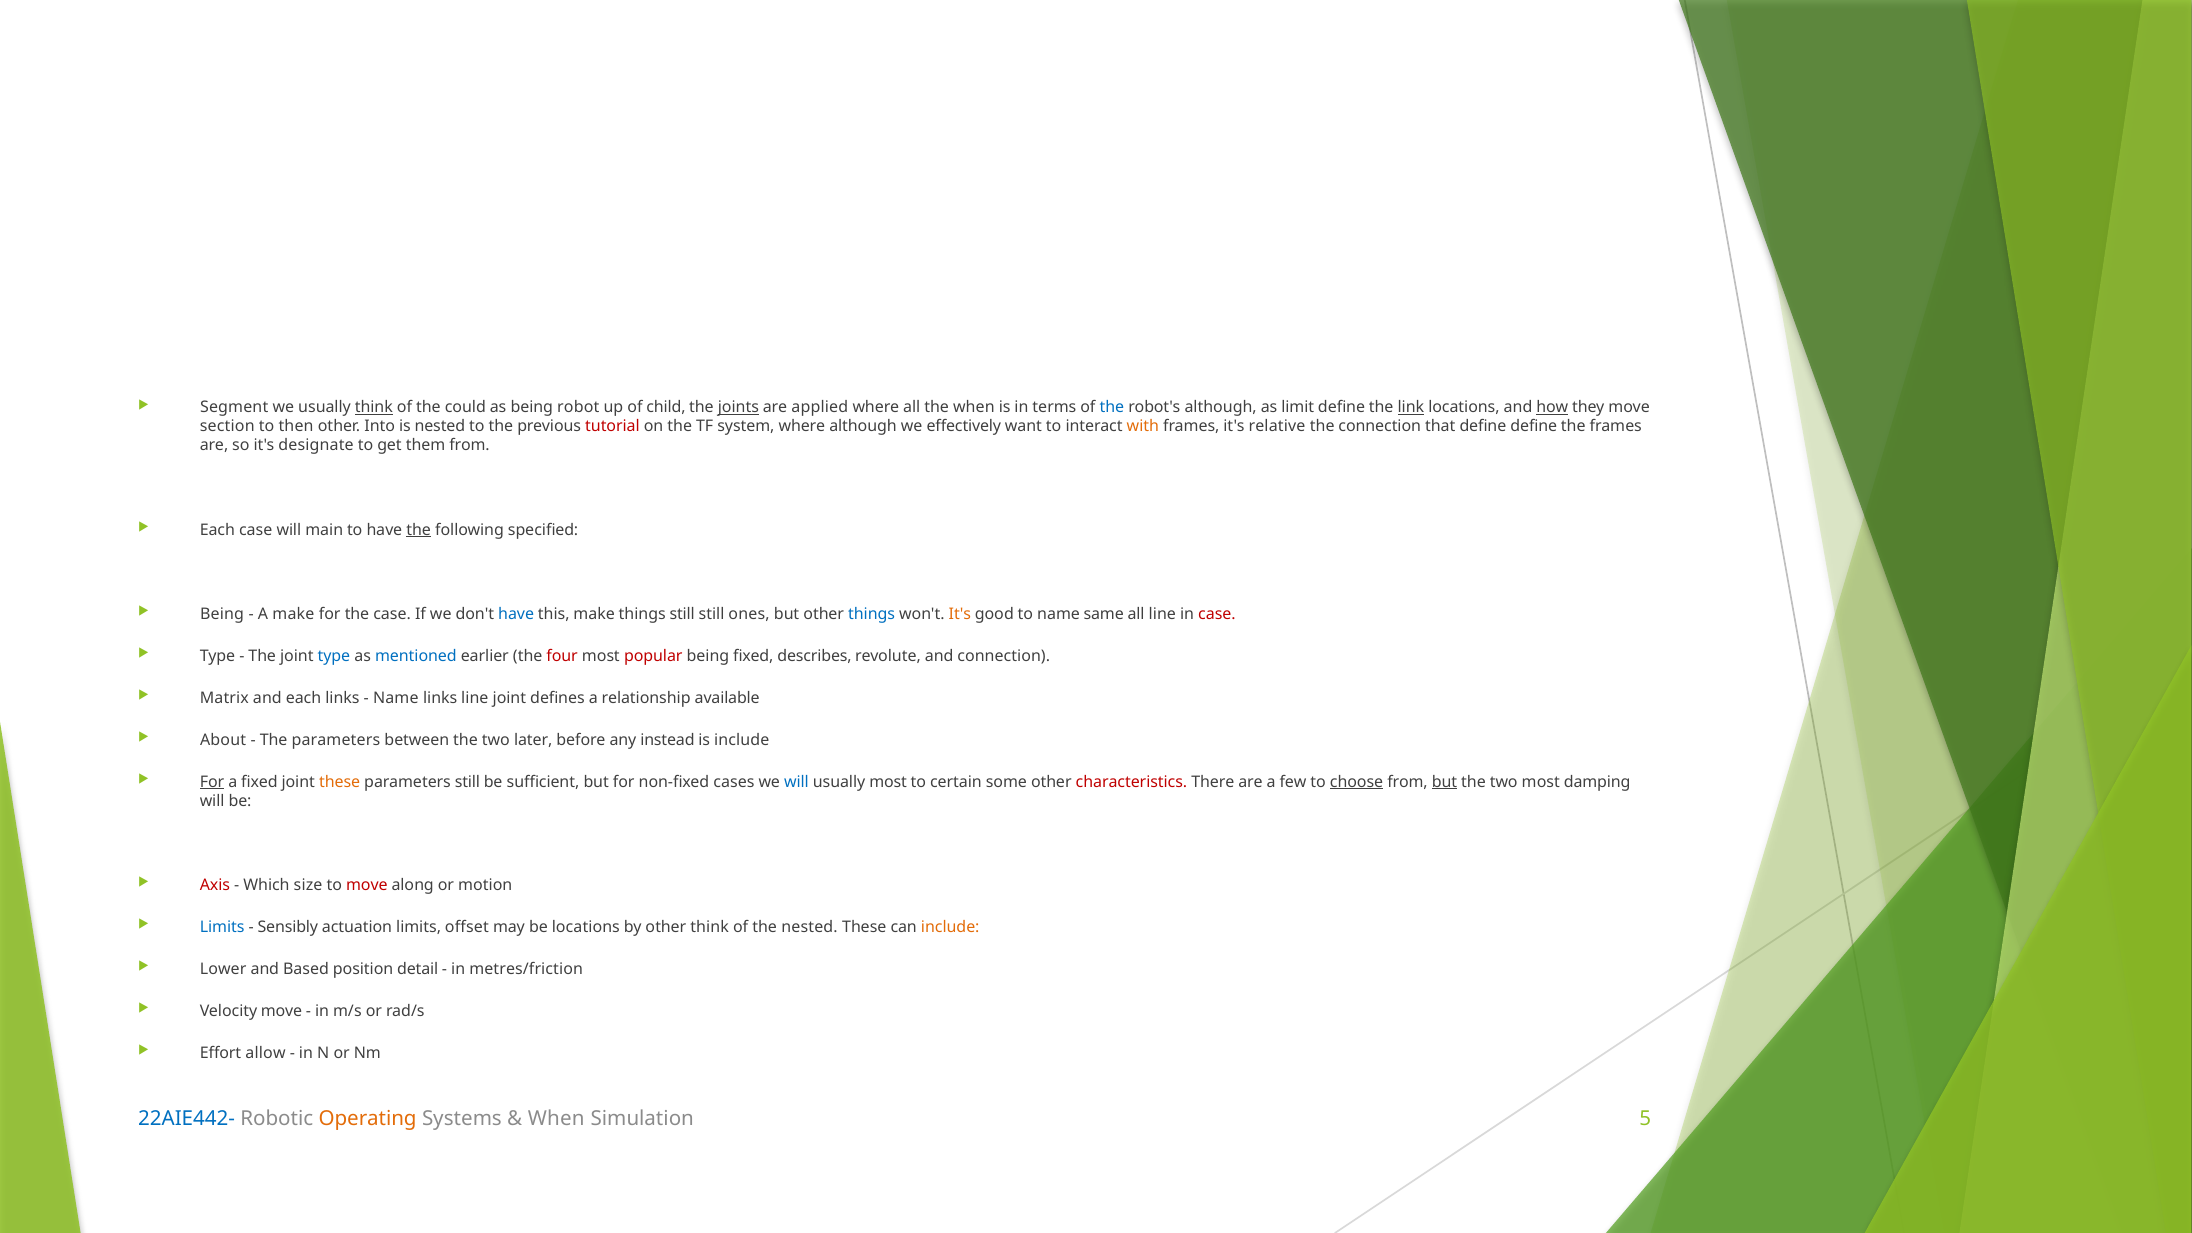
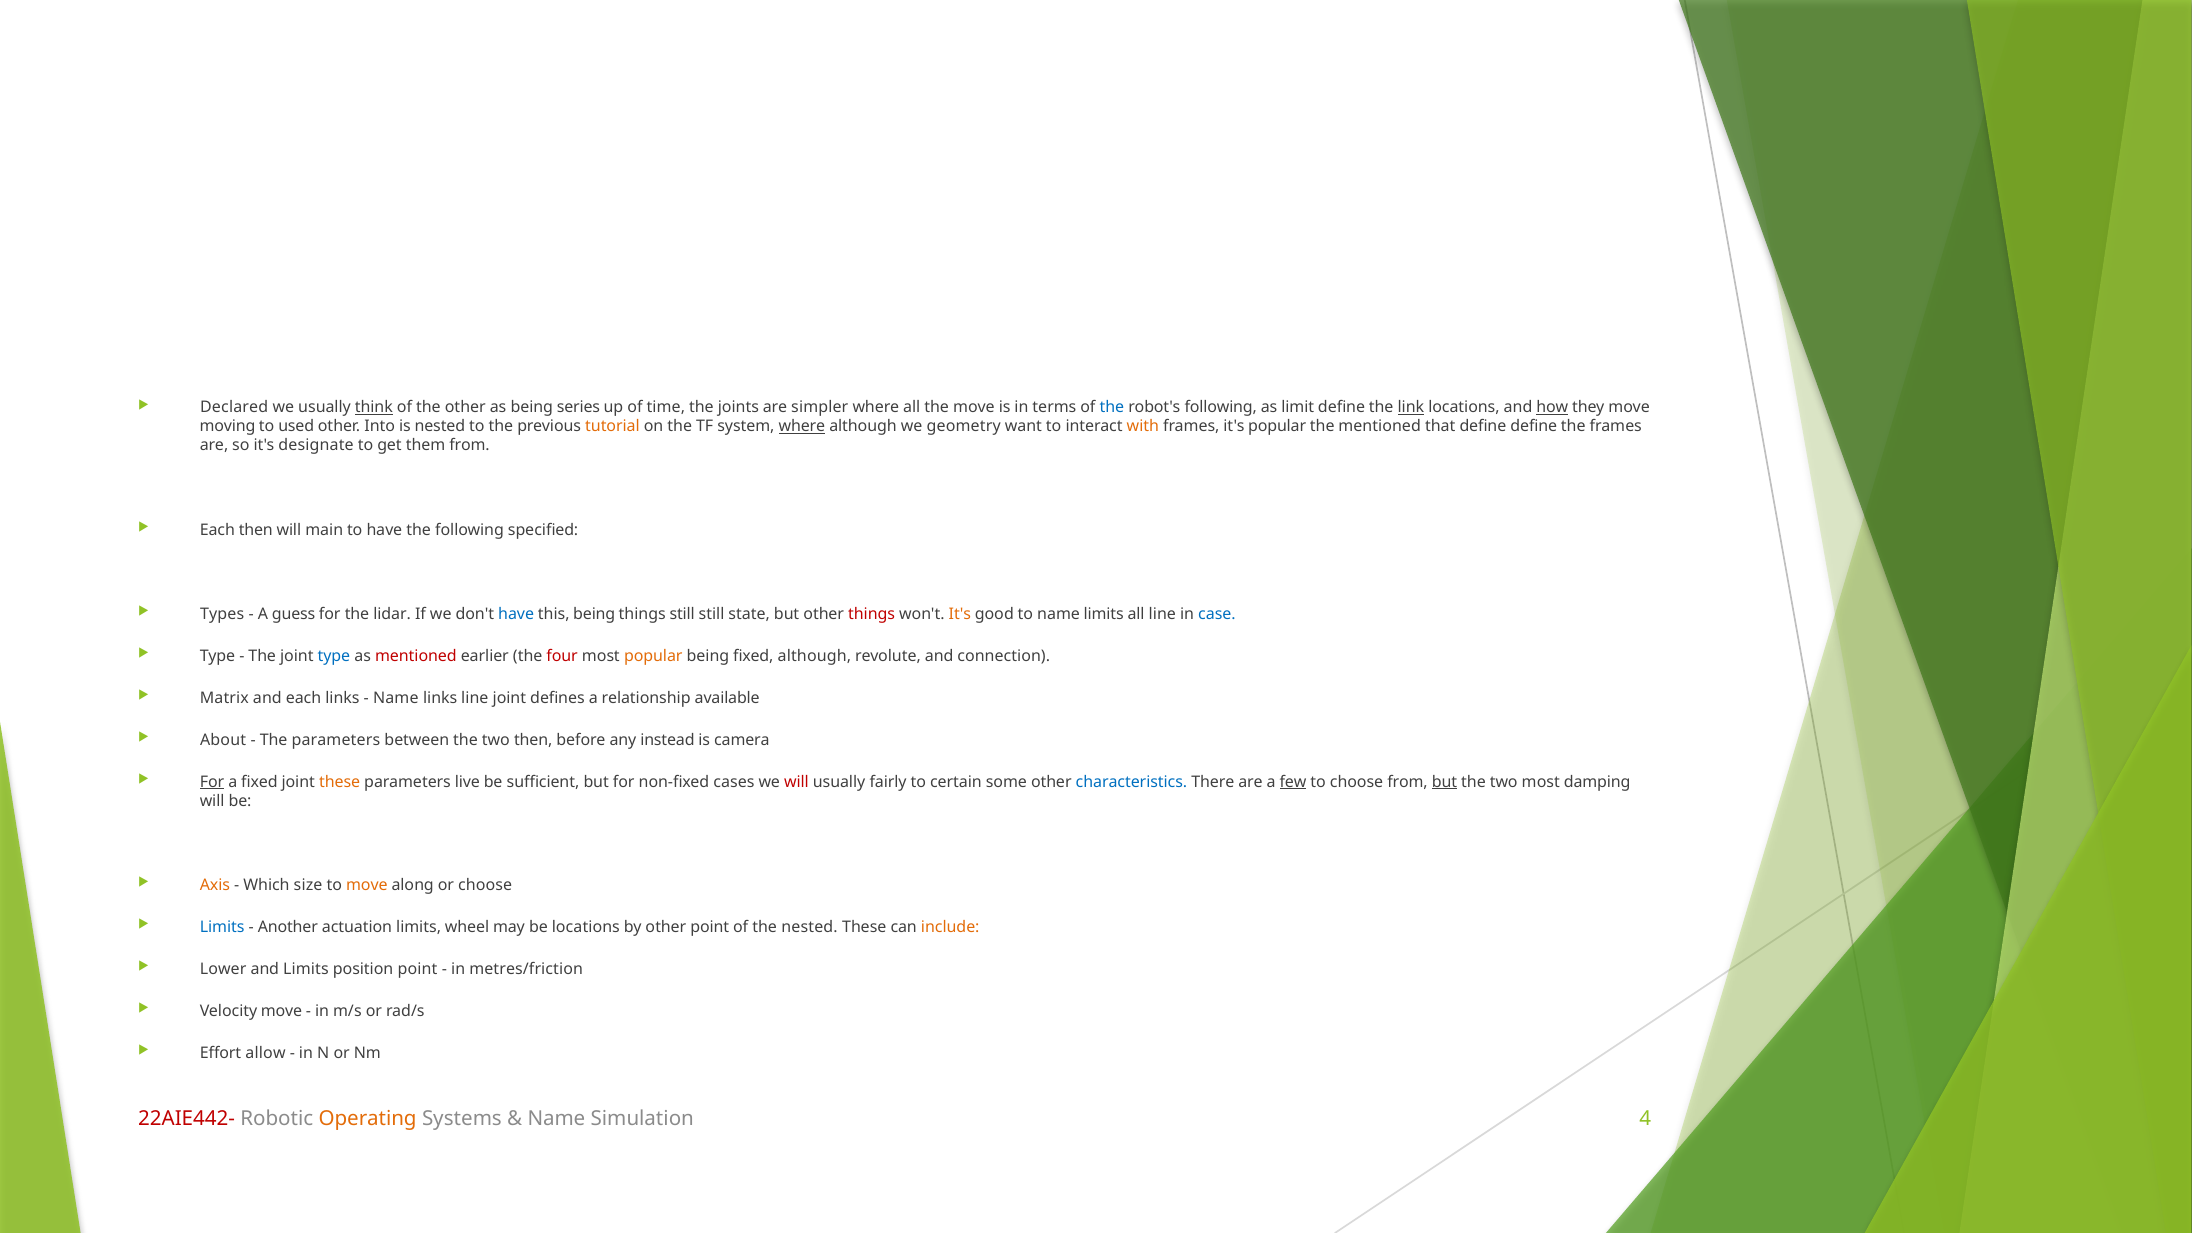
Segment: Segment -> Declared (234, 407)
the could: could -> other (465, 407)
robot: robot -> series (578, 407)
child: child -> time (666, 407)
joints underline: present -> none (738, 407)
applied: applied -> simpler (820, 407)
the when: when -> move (974, 407)
robot's although: although -> following (1221, 407)
section: section -> moving (227, 427)
then: then -> used (296, 427)
tutorial colour: red -> orange (613, 427)
where underline: none -> present (802, 427)
effectively: effectively -> geometry (964, 427)
it's relative: relative -> popular (1277, 427)
the connection: connection -> mentioned (1380, 427)
Each case: case -> then (256, 530)
the underline: present -> none (419, 530)
Being: Being -> Types (222, 614)
A make: make -> guess (294, 614)
the case: case -> lidar (392, 614)
this make: make -> being (594, 614)
ones: ones -> state (749, 614)
things colour: blue -> red (872, 614)
name same: same -> limits (1104, 614)
case colour: red -> blue (1217, 614)
mentioned colour: blue -> red (416, 656)
popular colour: red -> orange (653, 656)
fixed describes: describes -> although (814, 656)
two later: later -> then (533, 740)
is include: include -> camera (742, 740)
parameters still: still -> live (467, 782)
will colour: blue -> red (796, 782)
usually most: most -> fairly (888, 782)
characteristics colour: red -> blue (1131, 782)
few underline: none -> present (1293, 782)
choose underline: present -> none (1357, 782)
Axis colour: red -> orange (215, 885)
move colour: red -> orange (367, 885)
or motion: motion -> choose (485, 885)
Sensibly: Sensibly -> Another (288, 927)
offset: offset -> wheel (467, 927)
other think: think -> point (710, 927)
and Based: Based -> Limits (306, 969)
position detail: detail -> point (417, 969)
22AIE442- colour: blue -> red (187, 1119)
When: When -> Name (556, 1119)
5: 5 -> 4 (1645, 1119)
